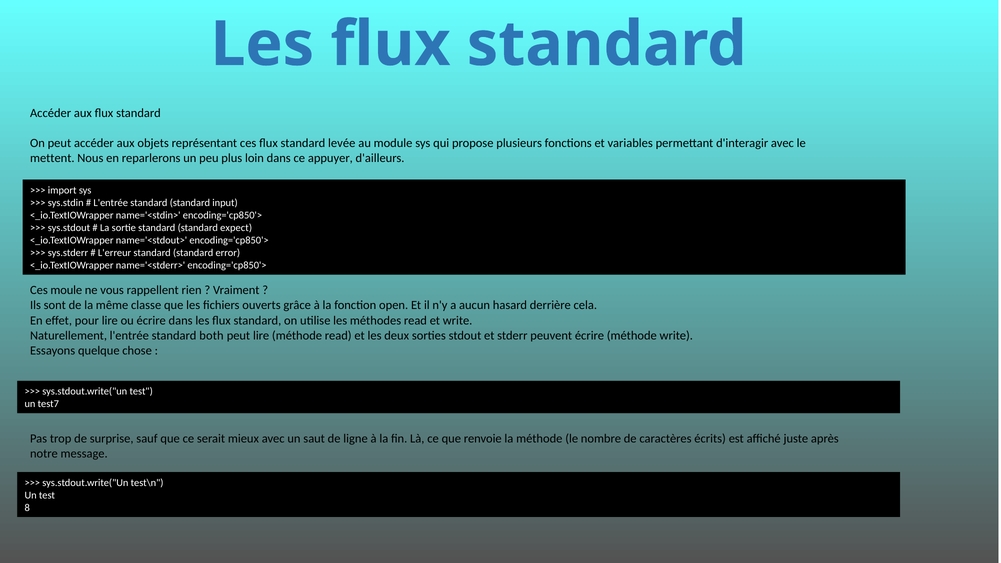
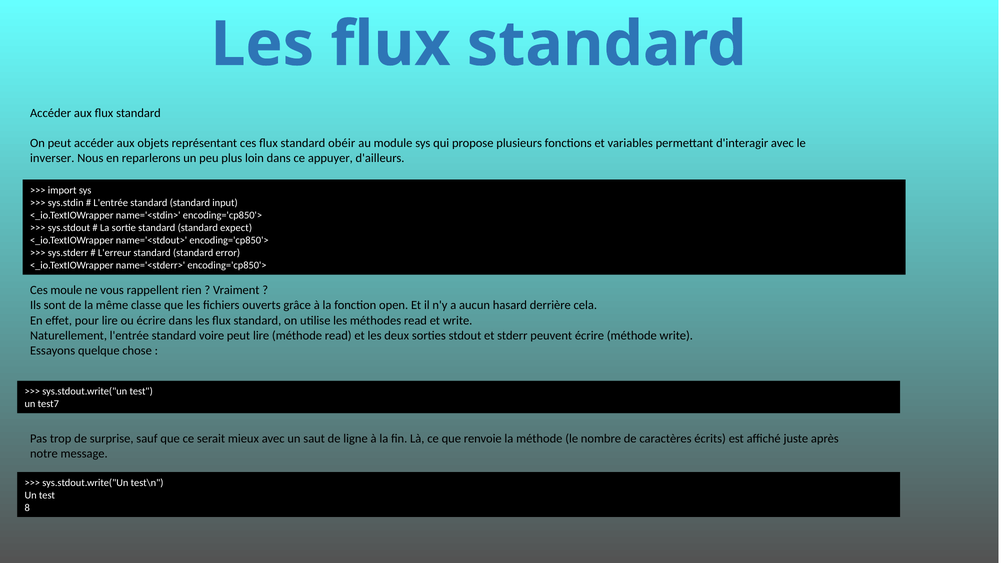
levée: levée -> obéir (342, 143)
mettent: mettent -> inverser (52, 158)
both: both -> voire (212, 335)
